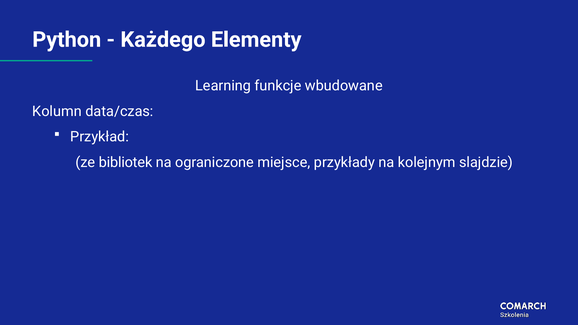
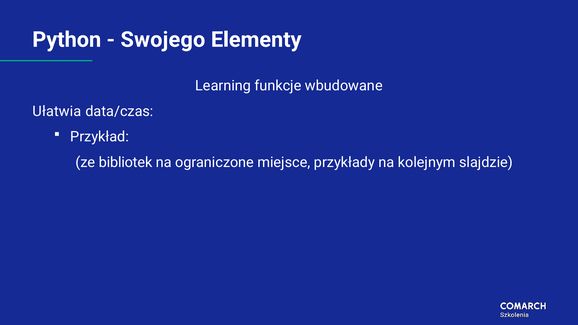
Każdego: Każdego -> Swojego (163, 40)
Kolumn: Kolumn -> Ułatwia (57, 111)
